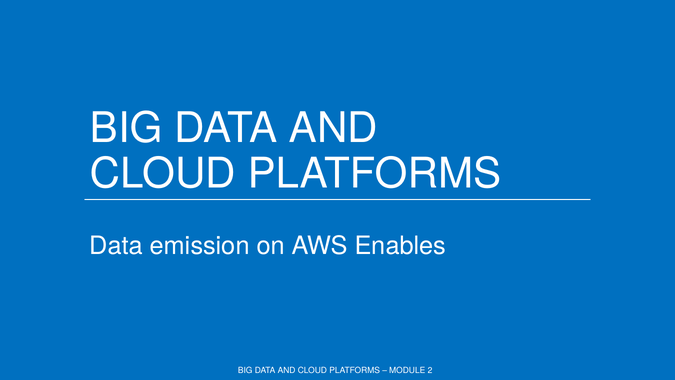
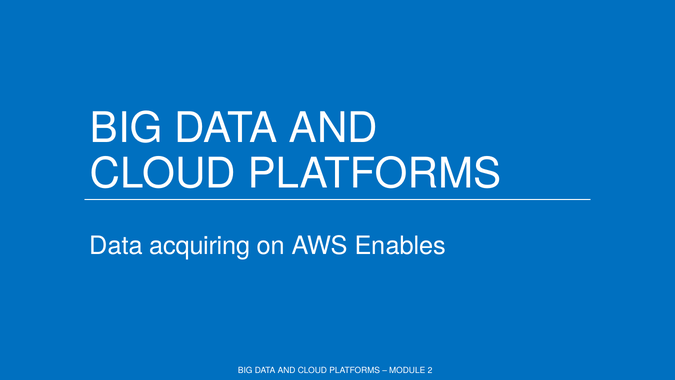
emission: emission -> acquiring (200, 246)
